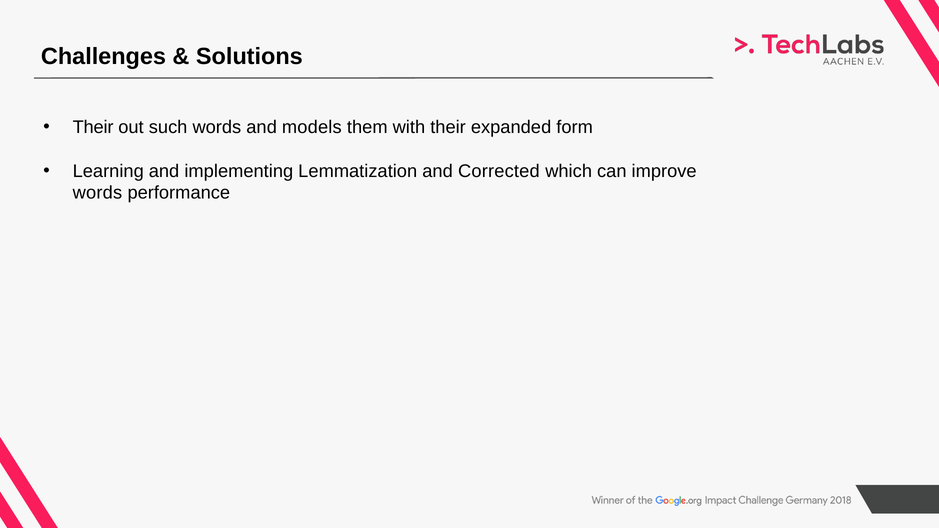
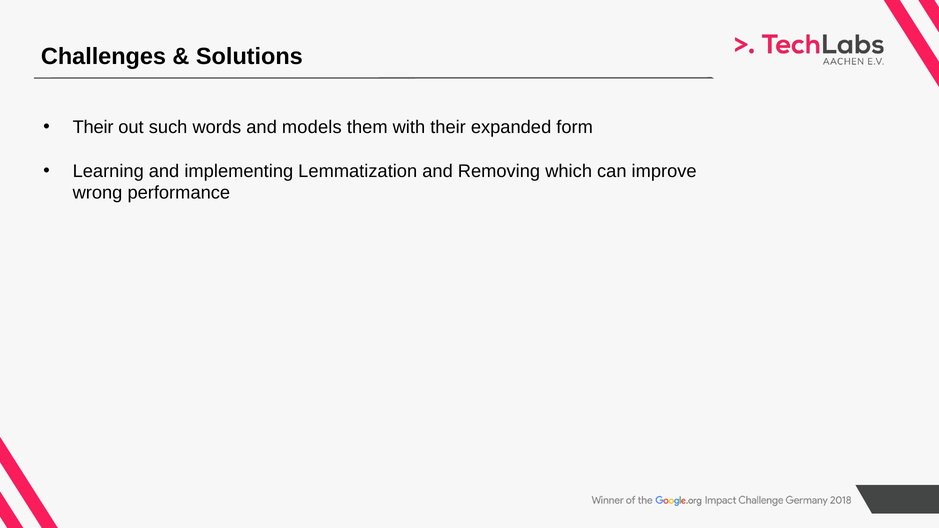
Corrected: Corrected -> Removing (499, 171)
words: words -> wrong (98, 193)
